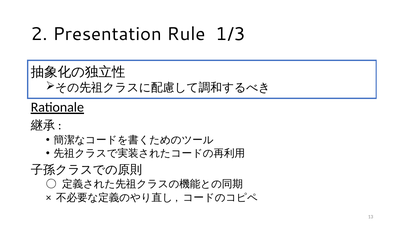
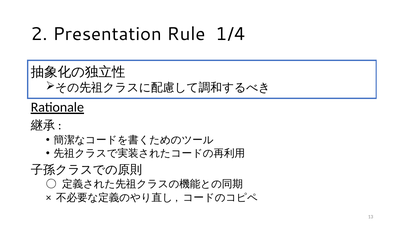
1/3: 1/3 -> 1/4 (231, 34)
